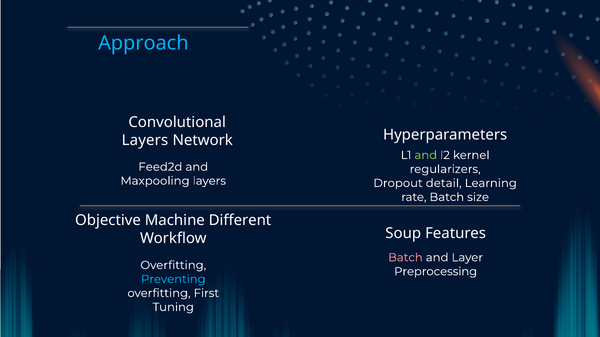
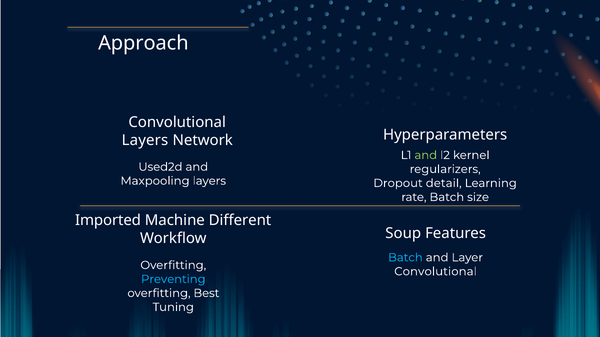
Approach colour: light blue -> white (143, 43)
Feed2d: Feed2d -> Used2d (160, 167)
Objective: Objective -> Imported (108, 221)
Batch colour: pink -> light blue (405, 258)
Preprocessing: Preprocessing -> Convolutional (436, 272)
First: First -> Best (206, 294)
